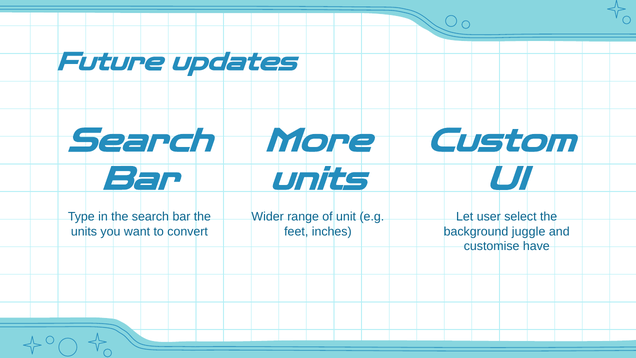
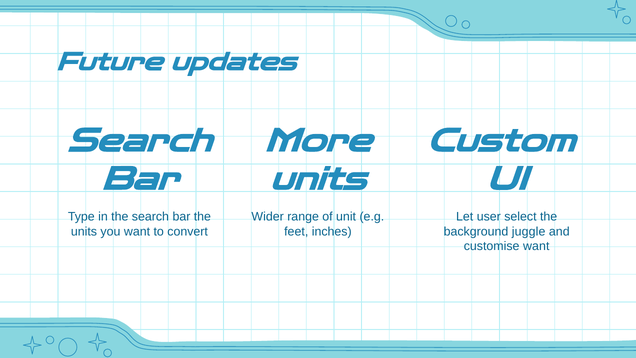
customise have: have -> want (536, 246)
